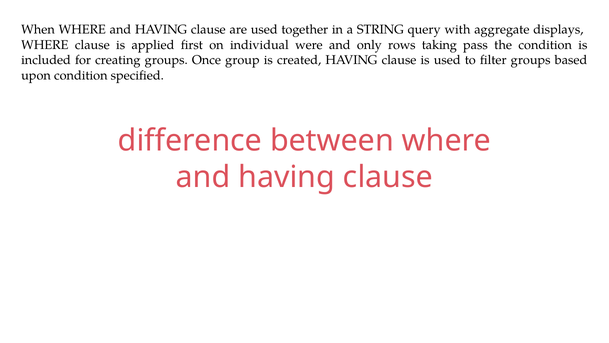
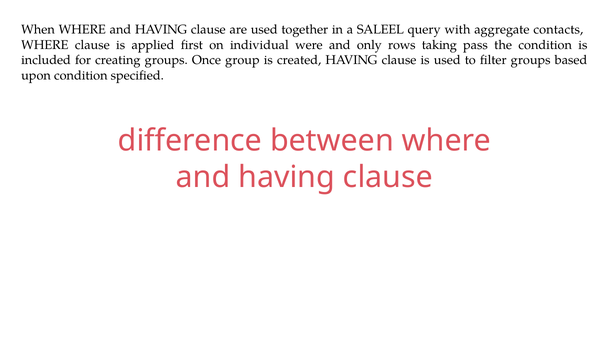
STRING: STRING -> SALEEL (380, 30)
displays: displays -> contacts (558, 30)
